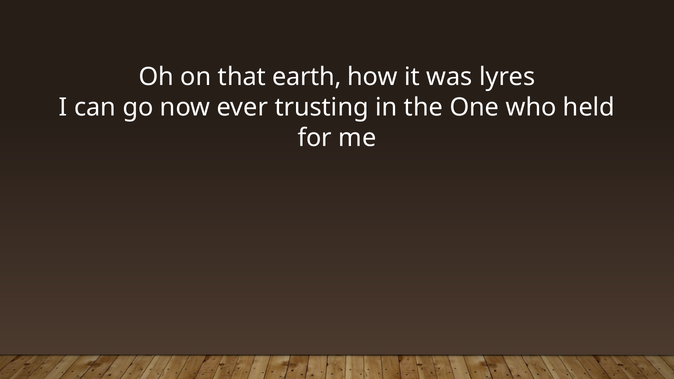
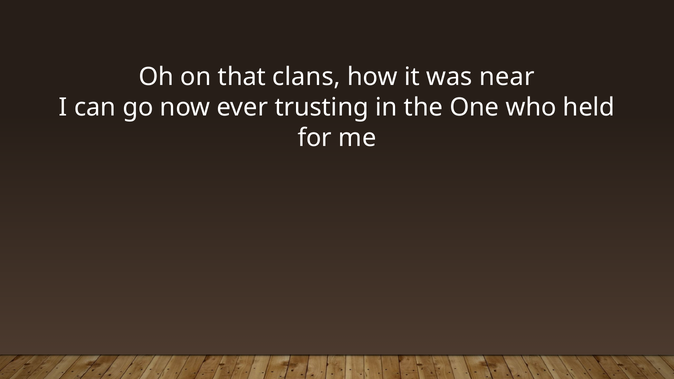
earth: earth -> clans (307, 77)
lyres: lyres -> near (507, 77)
